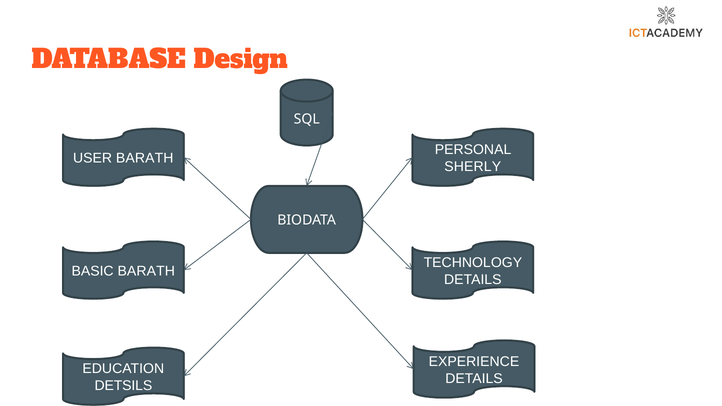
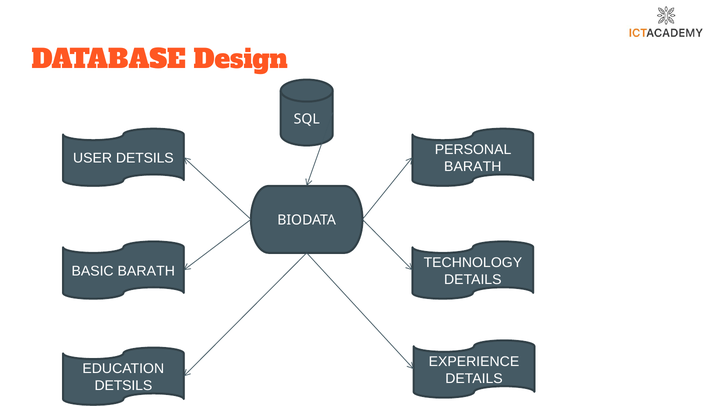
USER BARATH: BARATH -> DETSILS (145, 158)
SHERLY: SHERLY -> BARATH (473, 167)
